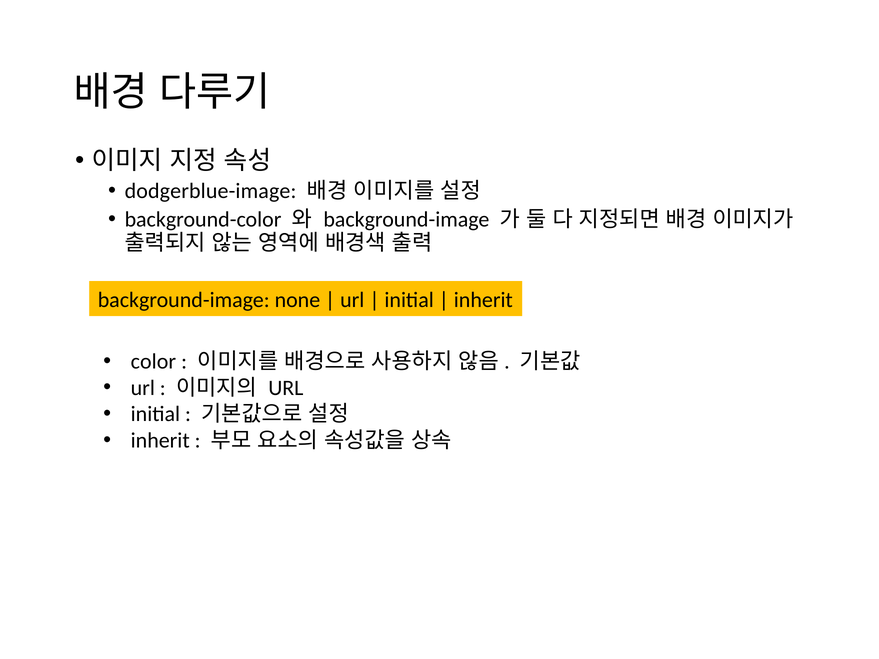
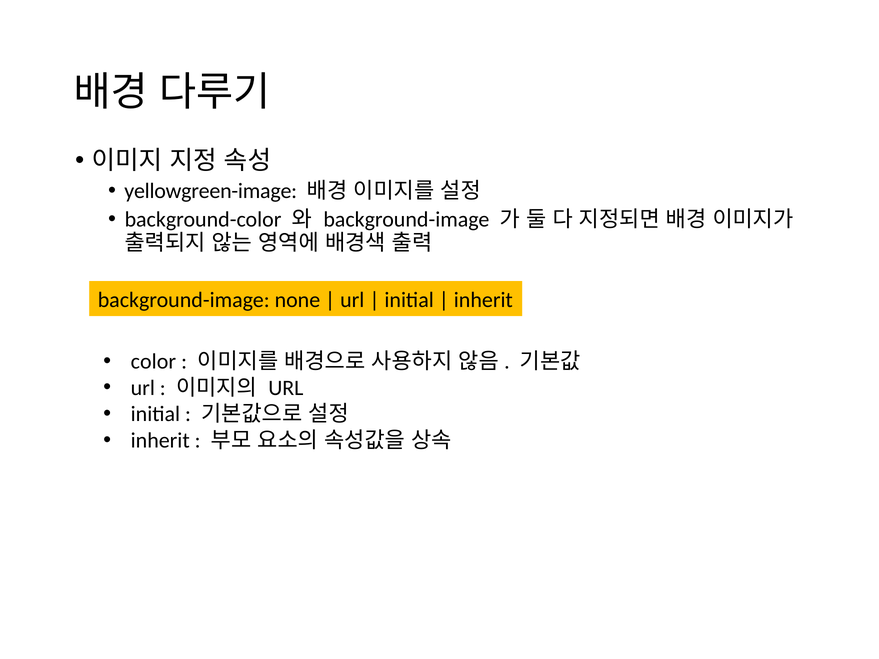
dodgerblue-image: dodgerblue-image -> yellowgreen-image (211, 191)
